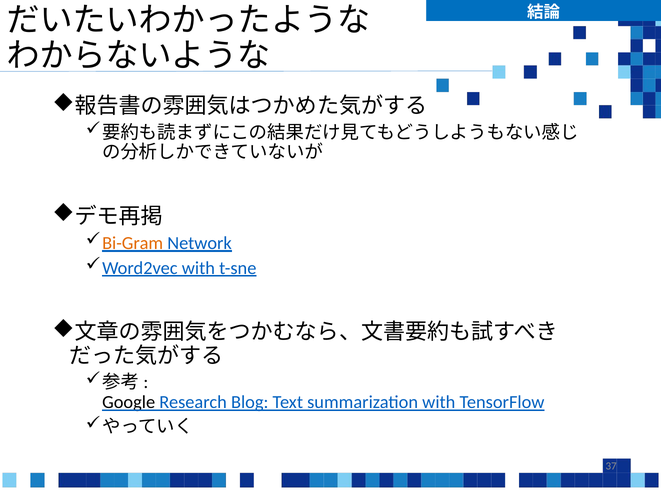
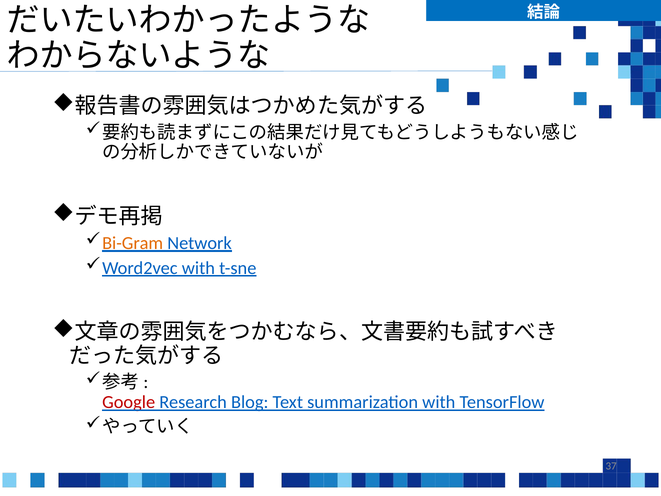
Google colour: black -> red (129, 402)
